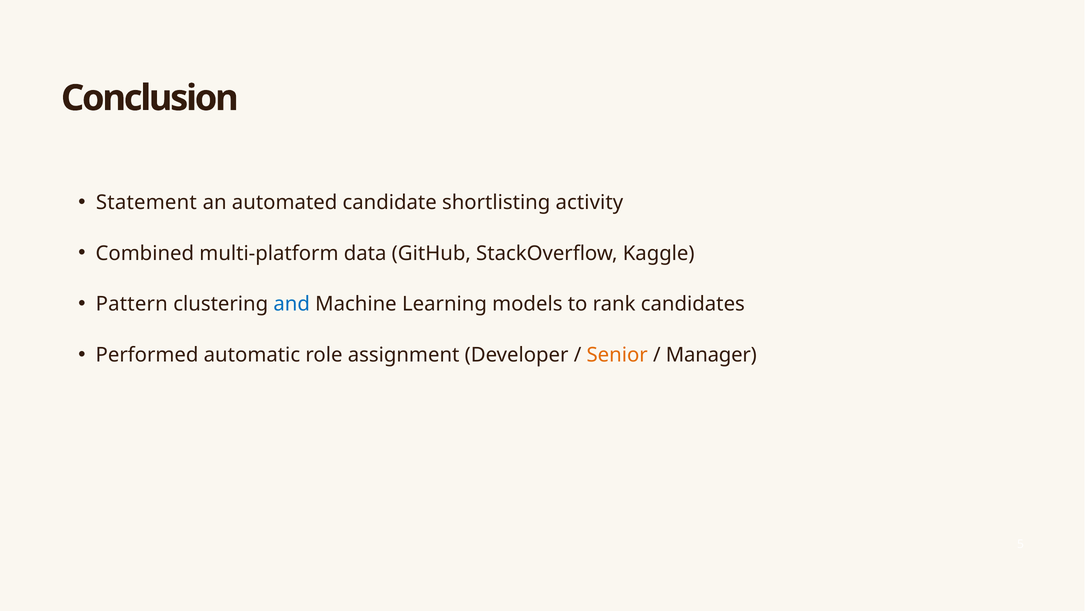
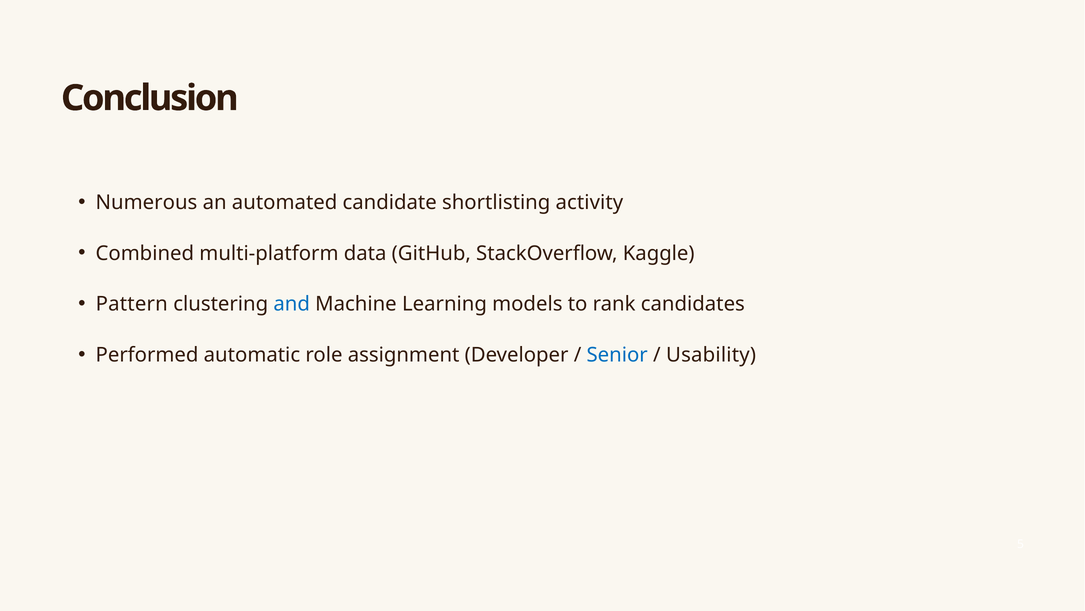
Statement: Statement -> Numerous (146, 202)
Senior colour: orange -> blue (617, 355)
Manager: Manager -> Usability (711, 355)
